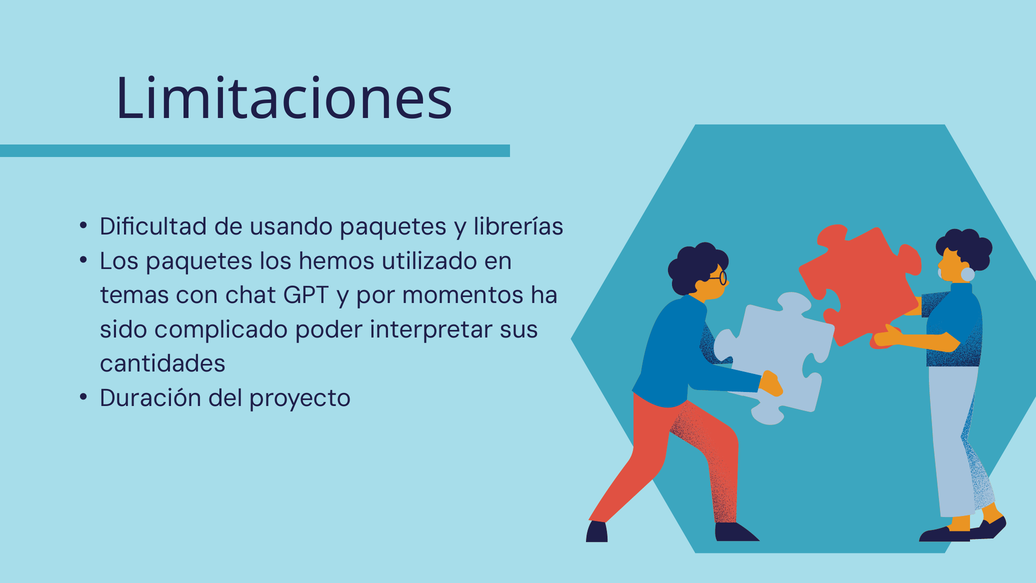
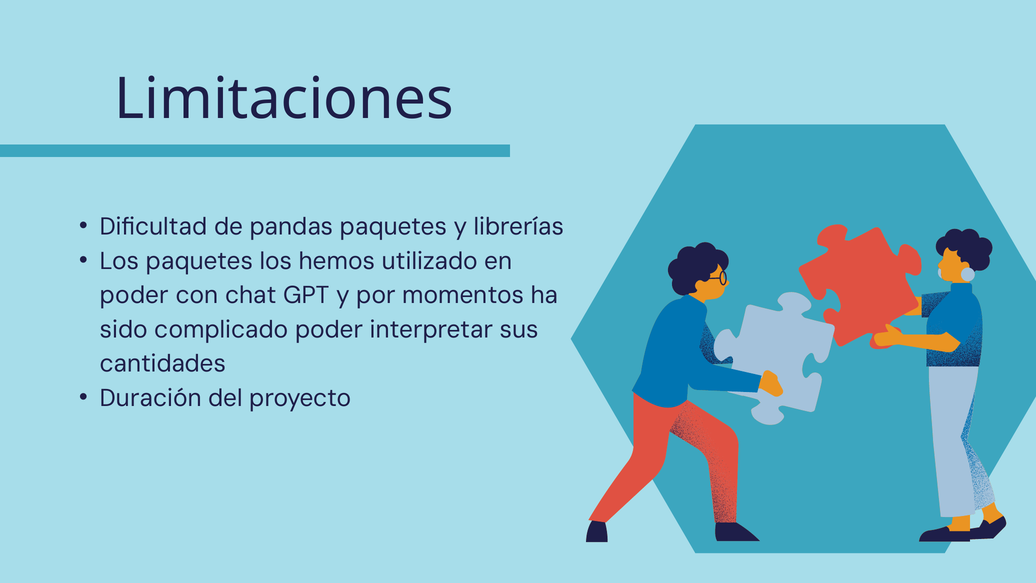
usando: usando -> pandas (292, 227)
temas: temas -> poder (134, 295)
